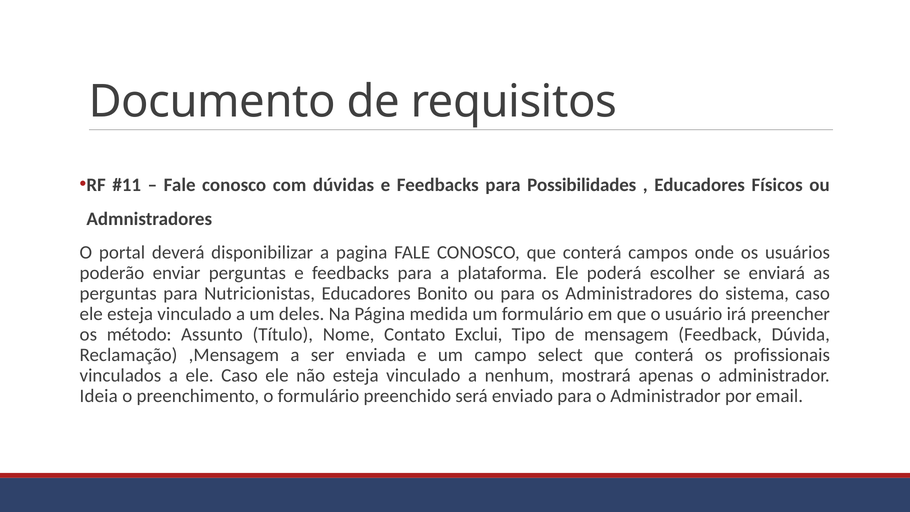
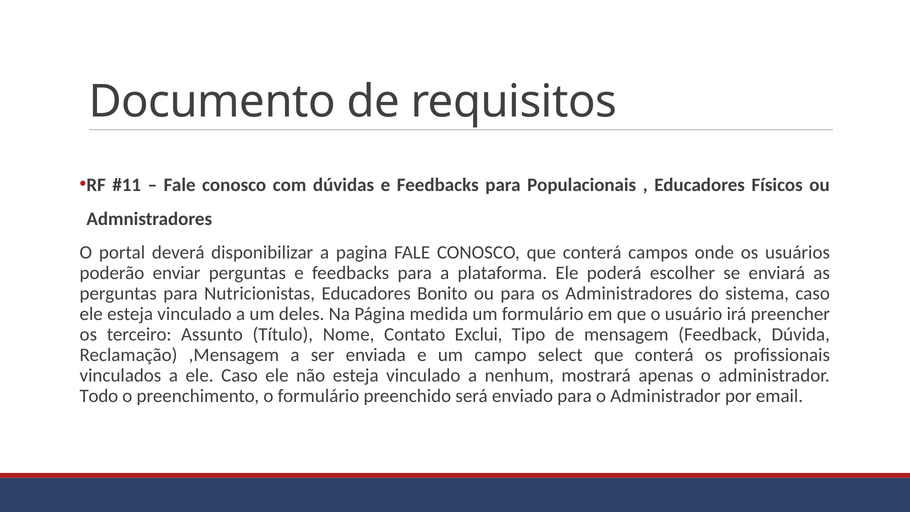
Possibilidades: Possibilidades -> Populacionais (582, 185)
método: método -> terceiro (139, 334)
Ideia: Ideia -> Todo (99, 396)
